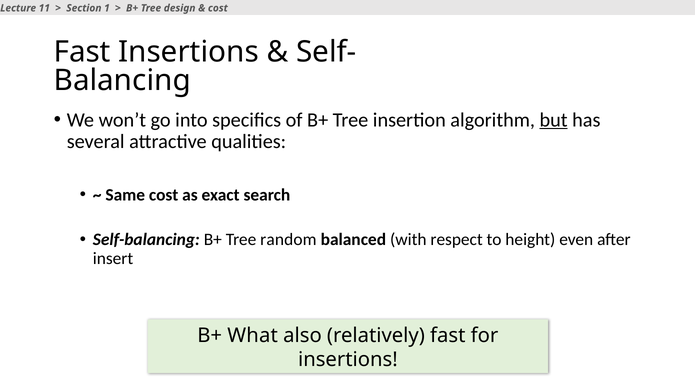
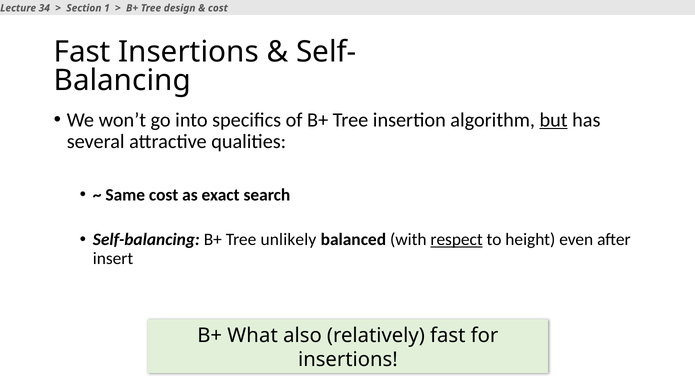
11: 11 -> 34 (44, 8)
random: random -> unlikely (288, 239)
respect underline: none -> present (457, 239)
